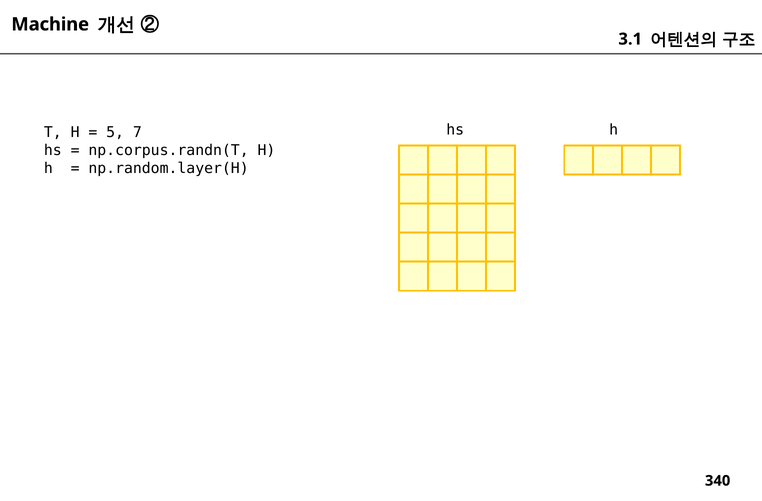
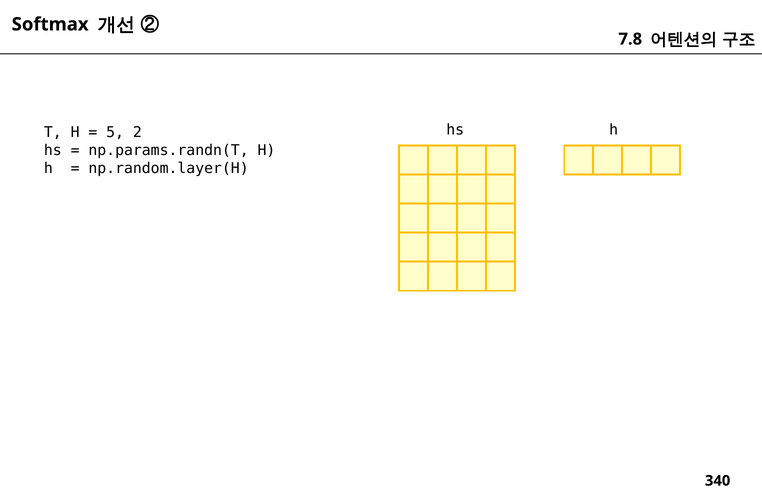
Machine: Machine -> Softmax (50, 24)
3.1: 3.1 -> 7.8 (630, 39)
7: 7 -> 2 (137, 132)
np.corpus.randn(T: np.corpus.randn(T -> np.params.randn(T (169, 150)
